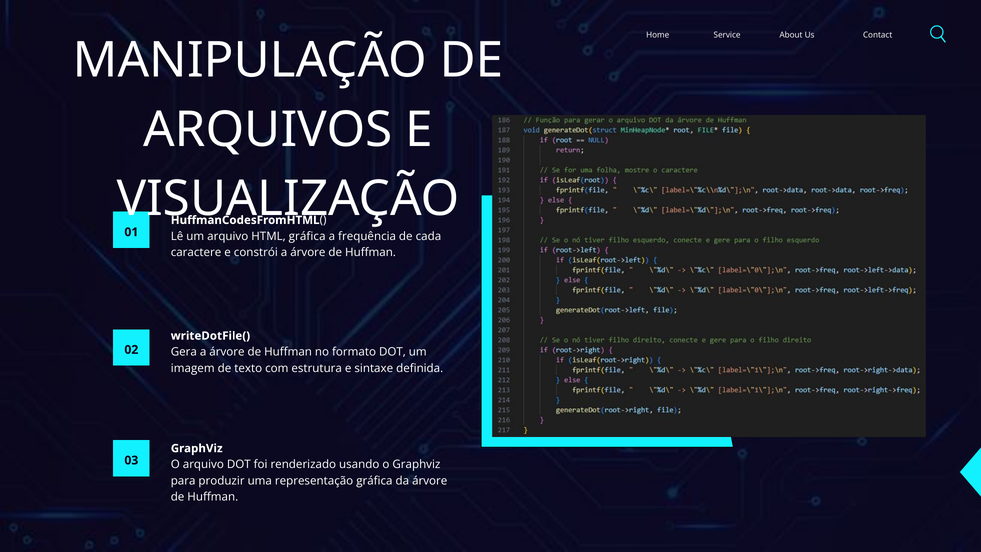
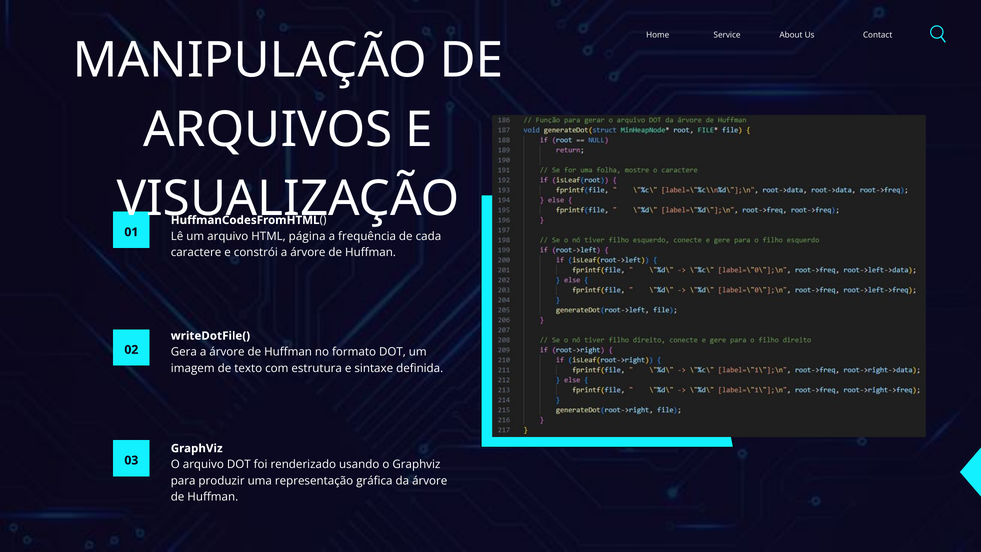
HTML gráfica: gráfica -> página (307, 236)
